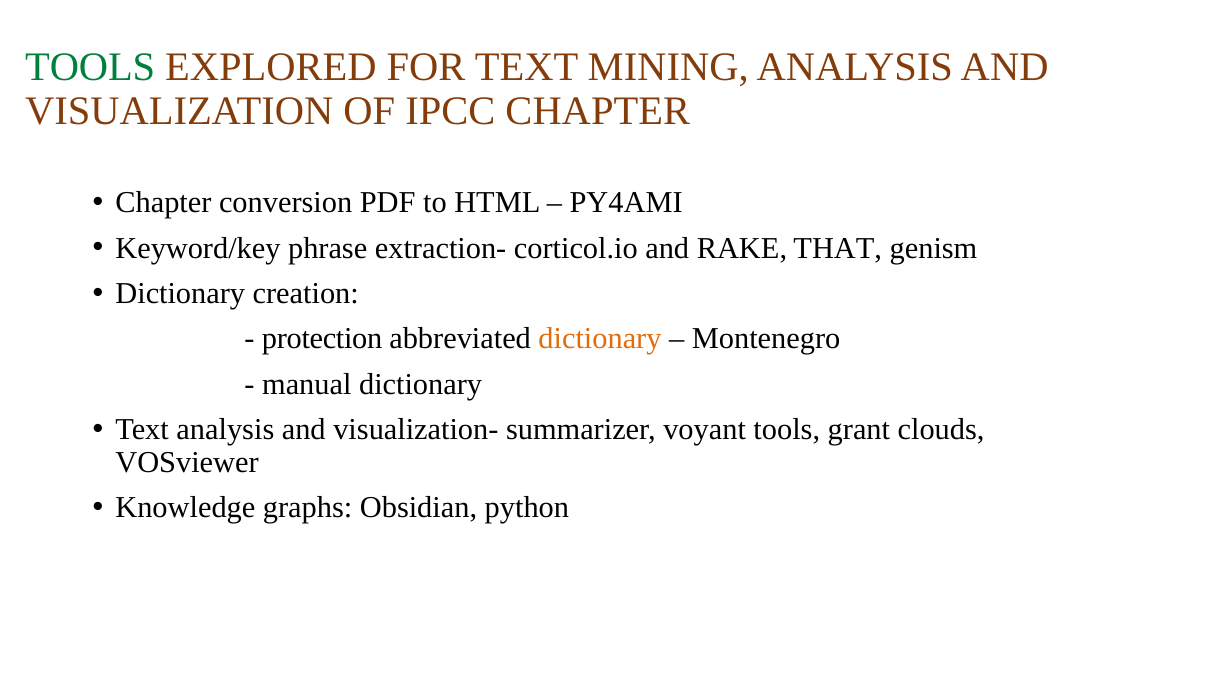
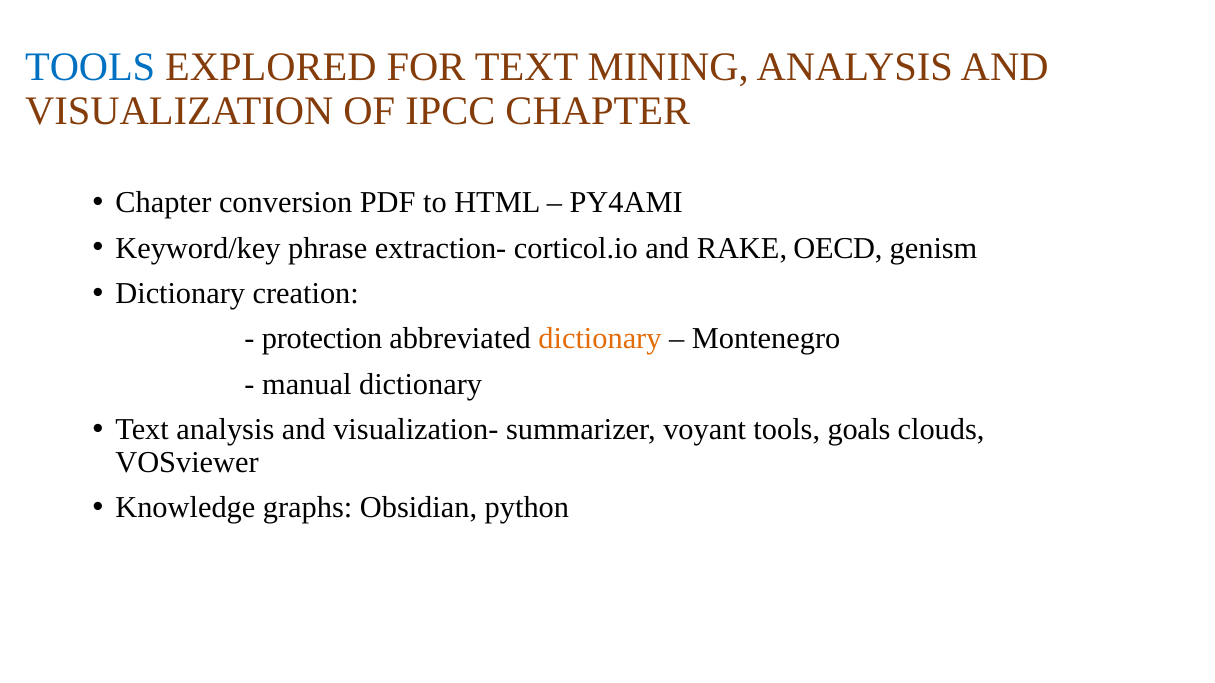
TOOLS colour: green -> blue (90, 67)
THAT: THAT -> OECD (838, 248)
grant: grant -> goals (859, 430)
